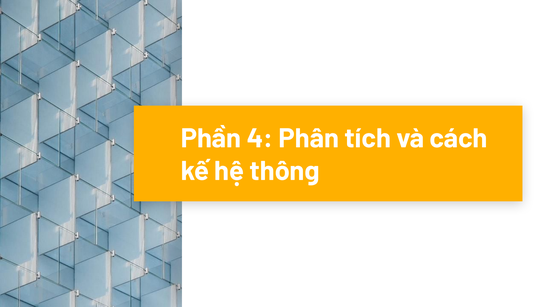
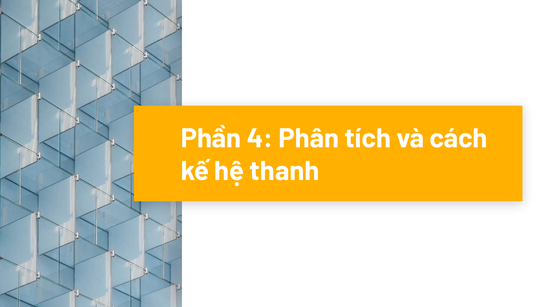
thông: thông -> thanh (285, 171)
